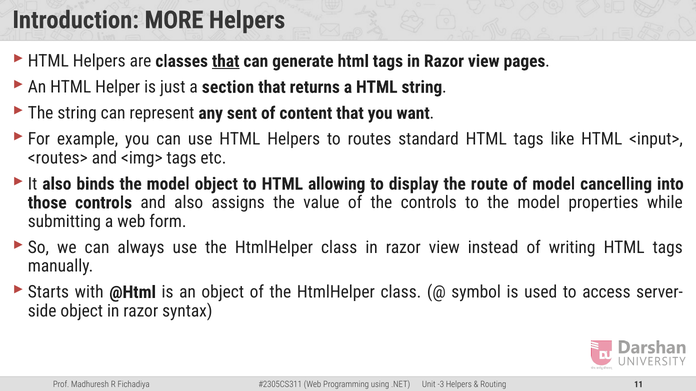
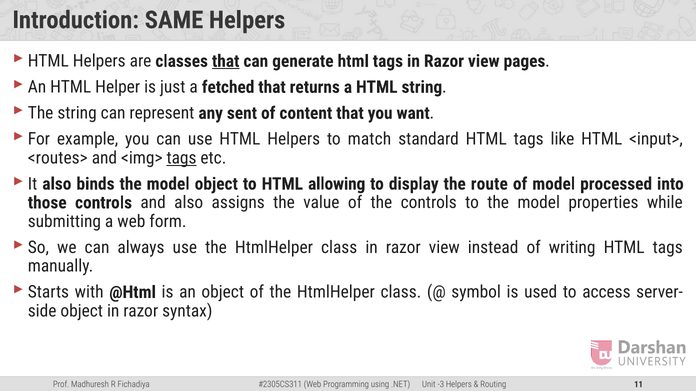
MORE: MORE -> SAME (174, 20)
section: section -> fetched (228, 87)
routes: routes -> match (369, 139)
tags underline: none -> present (182, 158)
cancelling: cancelling -> processed (616, 184)
